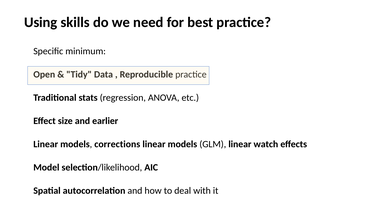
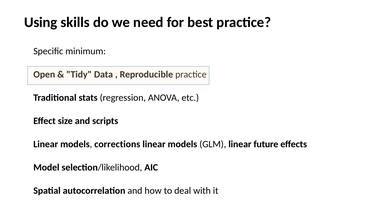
earlier: earlier -> scripts (105, 121)
watch: watch -> future (266, 144)
